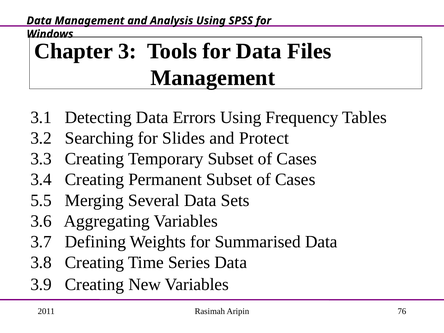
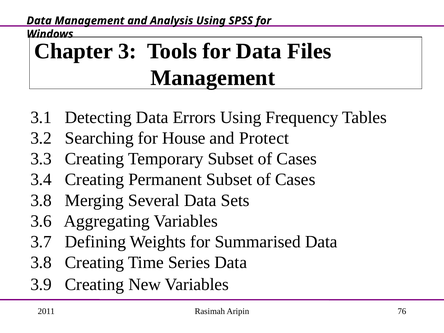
Slides: Slides -> House (184, 138)
5.5: 5.5 -> 3.8 (41, 200)
